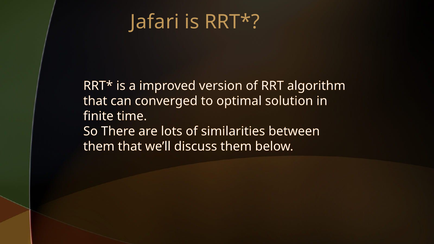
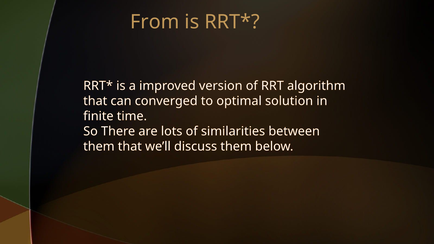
Jafari: Jafari -> From (155, 22)
